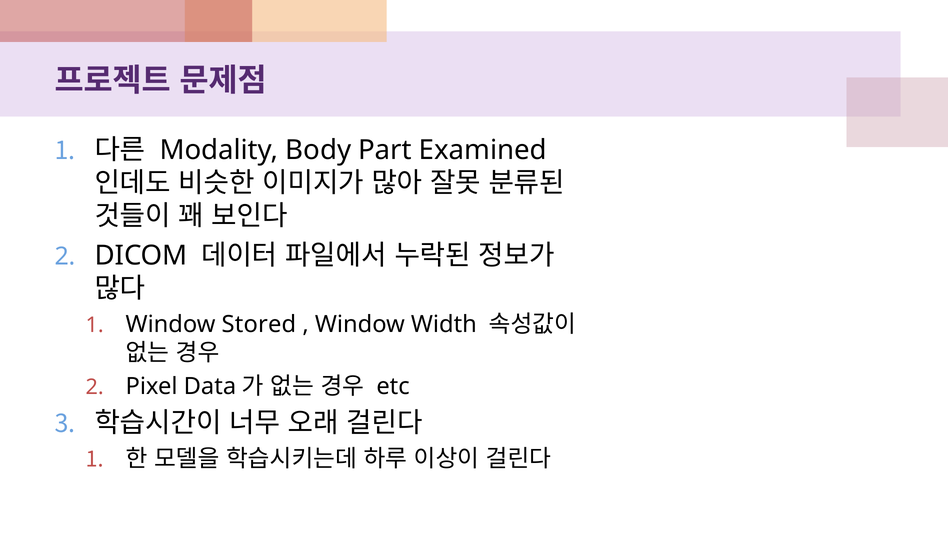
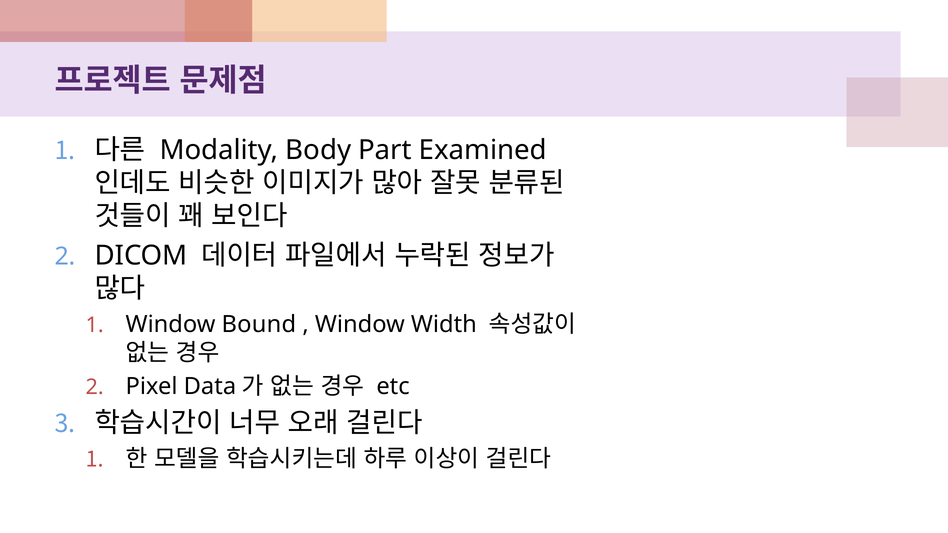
Stored: Stored -> Bound (259, 324)
